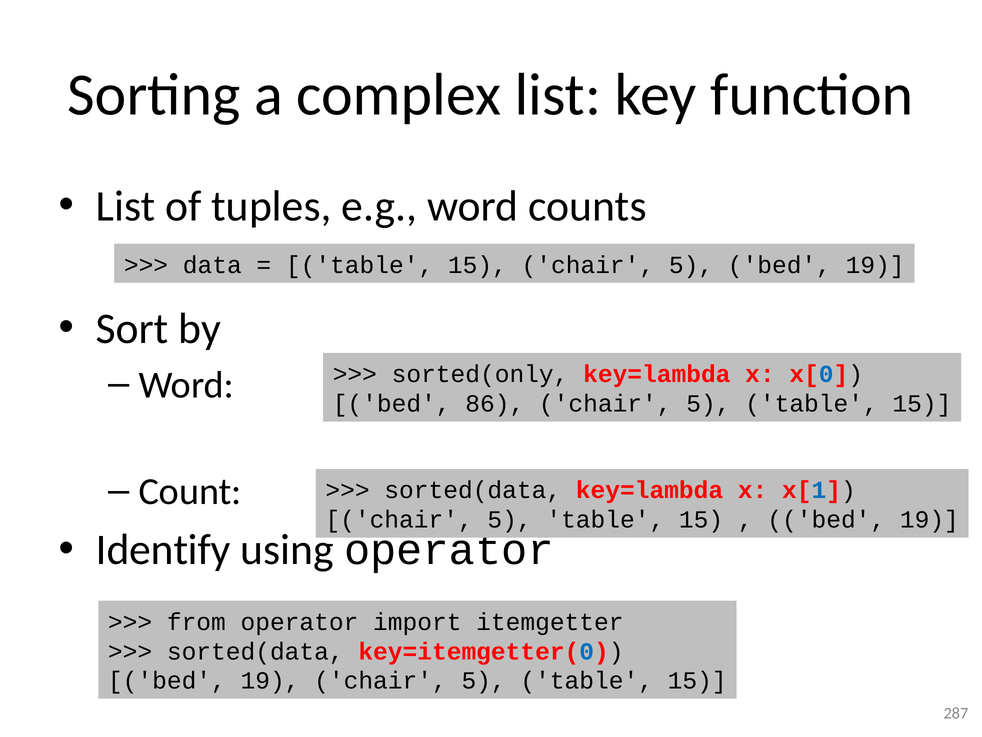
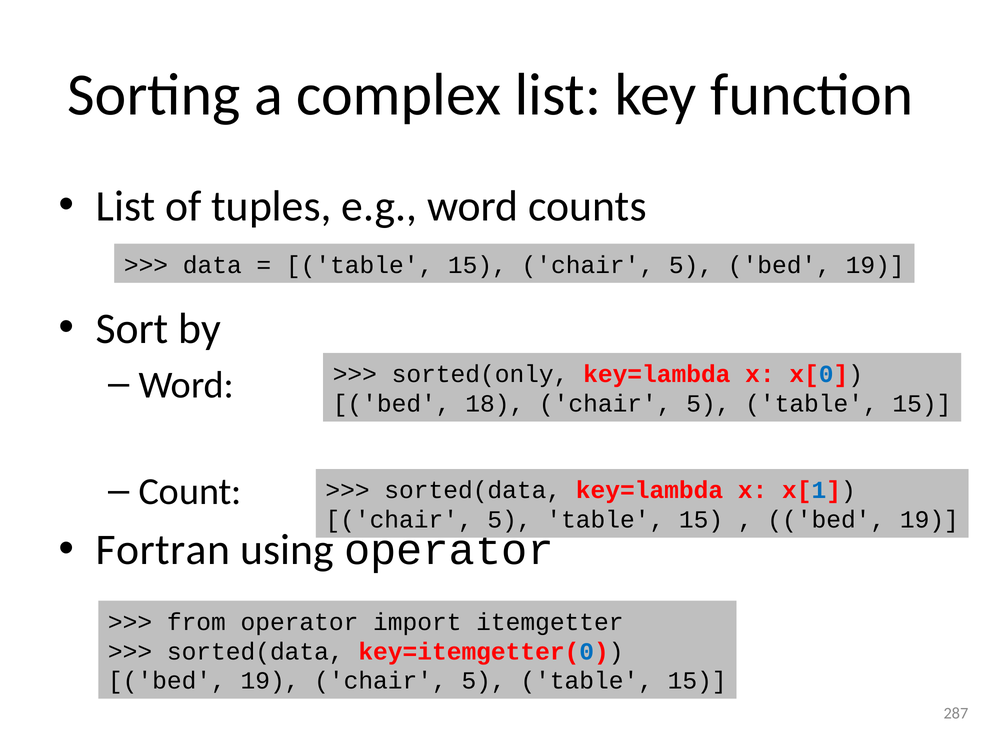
86: 86 -> 18 (495, 403)
Identify: Identify -> Fortran (163, 550)
